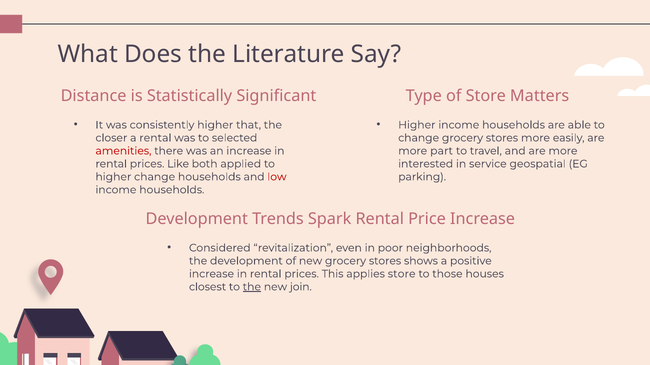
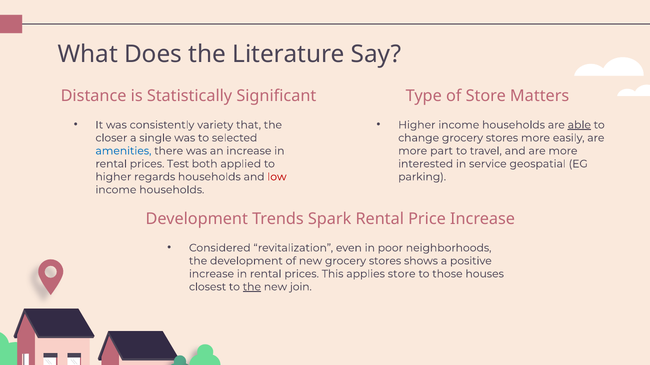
consistently higher: higher -> variety (215, 125)
able underline: none -> present (579, 125)
a rental: rental -> single (155, 138)
amenities colour: red -> blue (123, 151)
Like: Like -> Test (178, 164)
higher change: change -> regards (155, 177)
